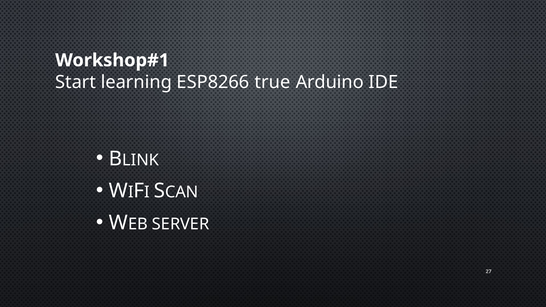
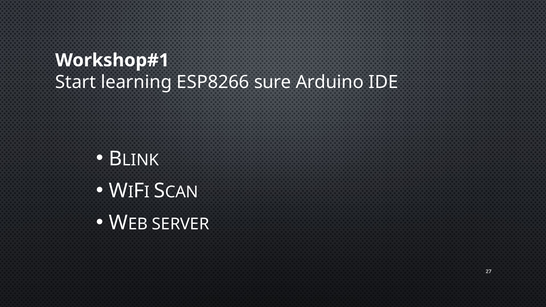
true: true -> sure (273, 82)
